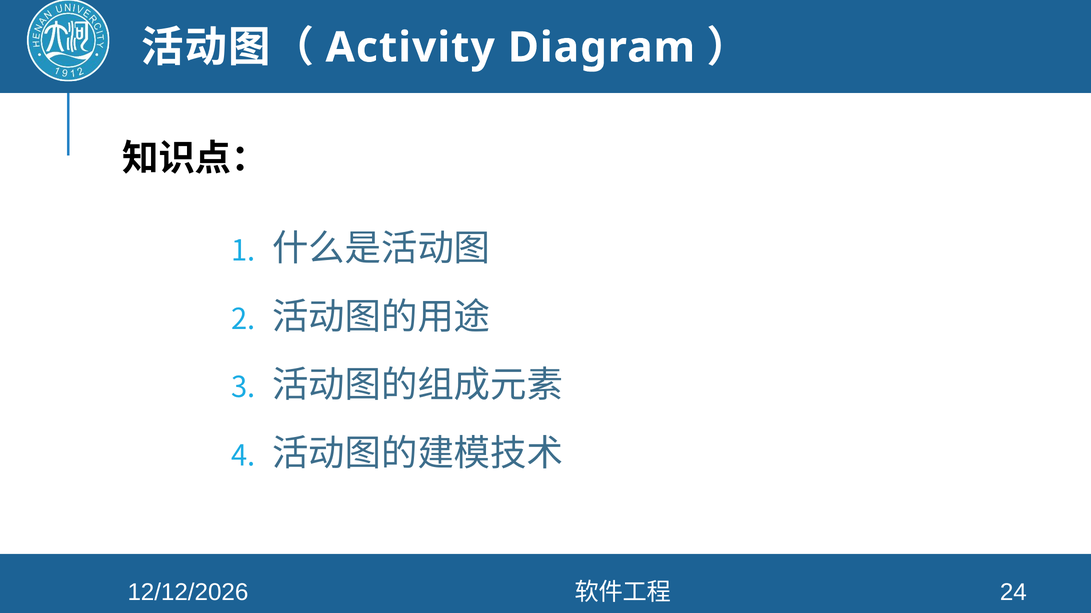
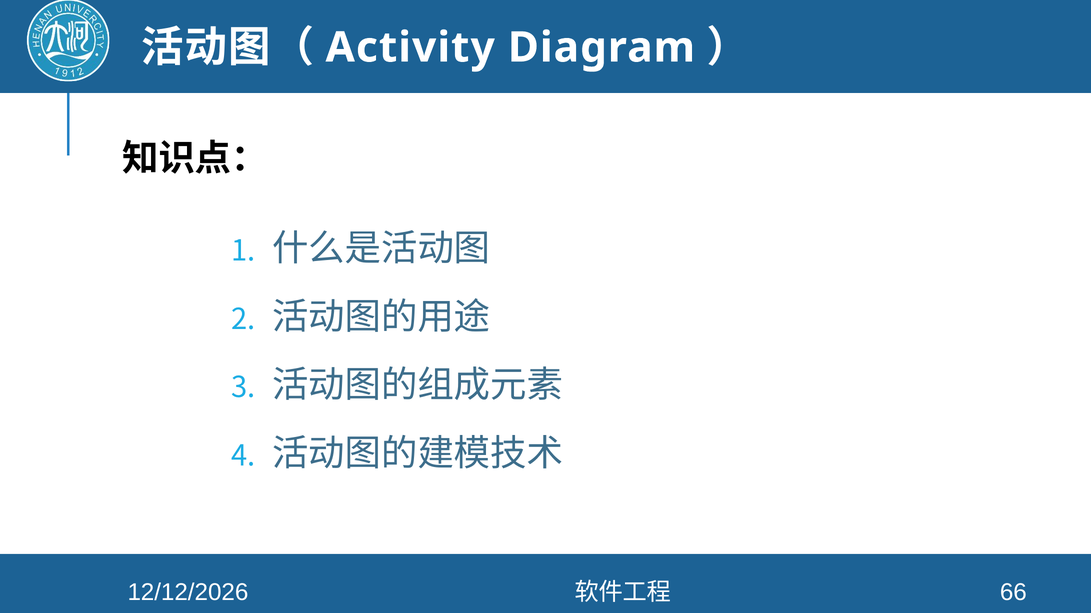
24: 24 -> 66 (1013, 593)
